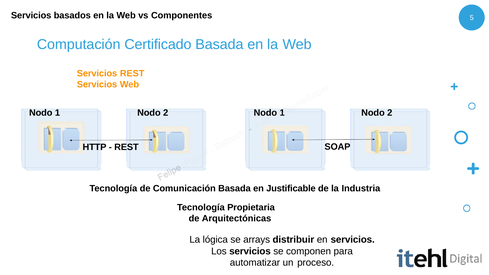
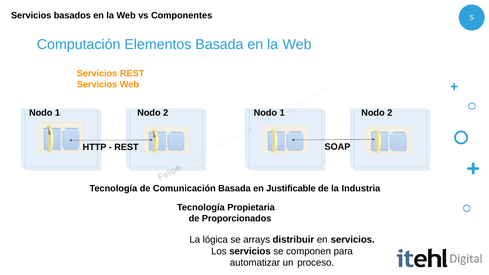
Certificado: Certificado -> Elementos (158, 44)
Arquitectónicas: Arquitectónicas -> Proporcionados (237, 218)
